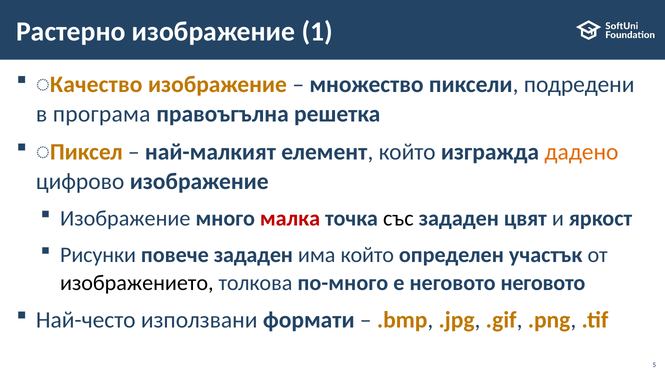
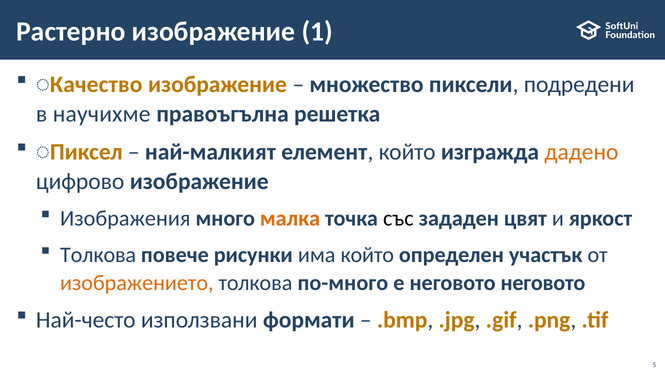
програма: програма -> научихме (102, 114)
Изображение: Изображение -> Изображения (125, 219)
малка colour: red -> orange (290, 219)
Рисунки: Рисунки -> Толкова (98, 255)
повече зададен: зададен -> рисунки (253, 255)
изображението colour: black -> orange (137, 283)
